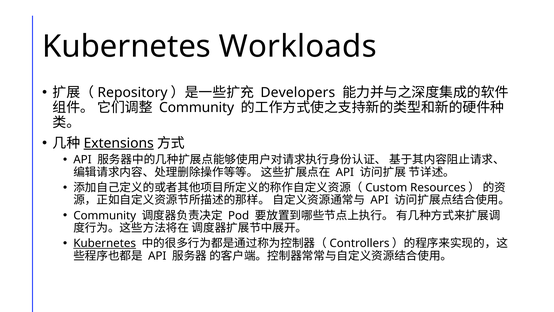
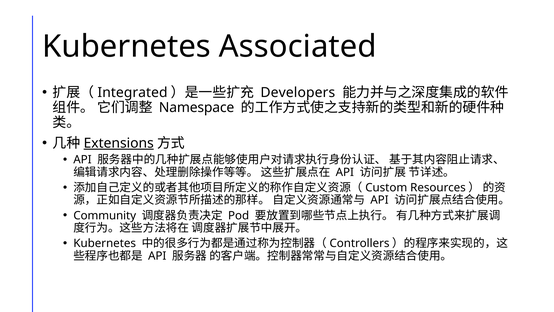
Workloads: Workloads -> Associated (298, 47)
Repository: Repository -> Integrated (133, 92)
Community: Community -> Namespace (197, 107)
Kubernetes underline: present -> none (105, 243)
